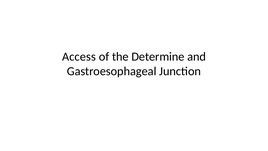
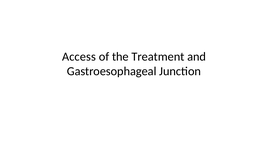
Determine: Determine -> Treatment (158, 56)
